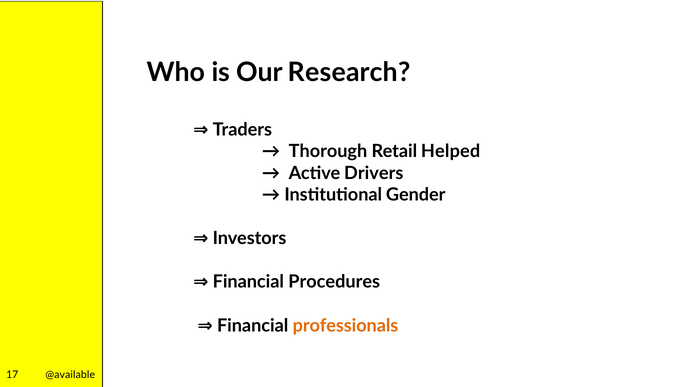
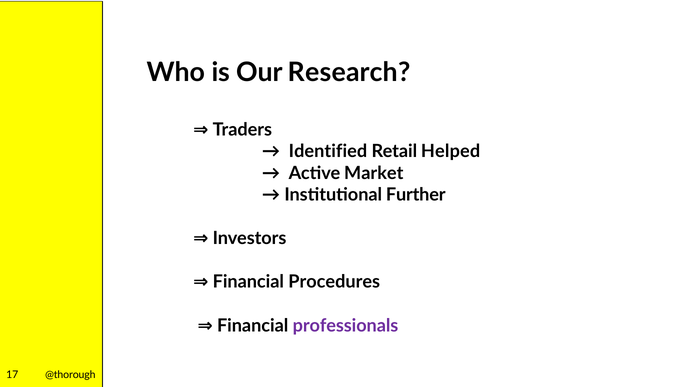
Thorough: Thorough -> Identified (328, 151)
Drivers: Drivers -> Market (374, 173)
Gender: Gender -> Further (416, 195)
professionals colour: orange -> purple (345, 325)
@available: @available -> @thorough (70, 374)
